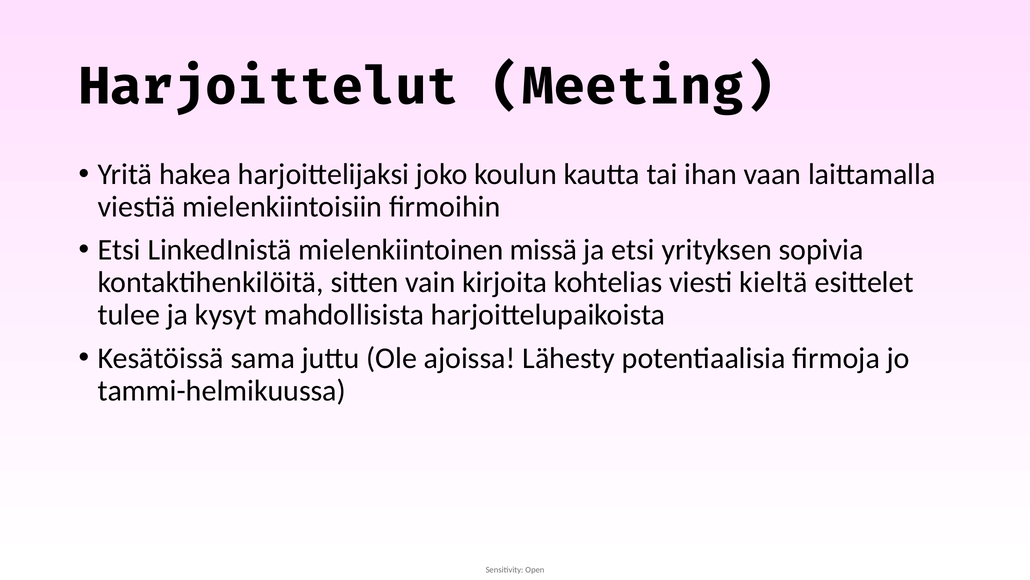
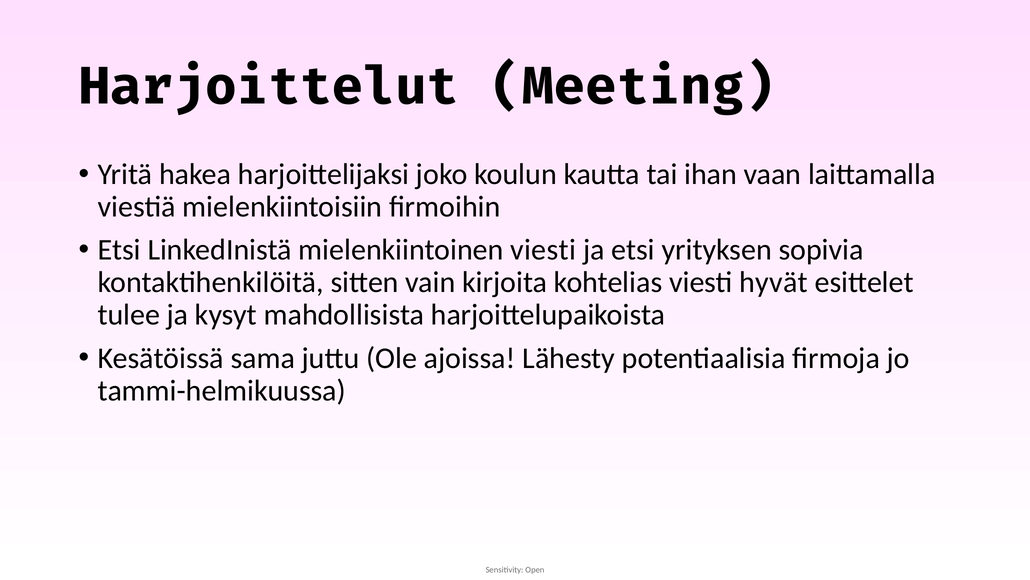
mielenkiintoinen missä: missä -> viesti (543, 250)
kieltä: kieltä -> hyvät (774, 282)
